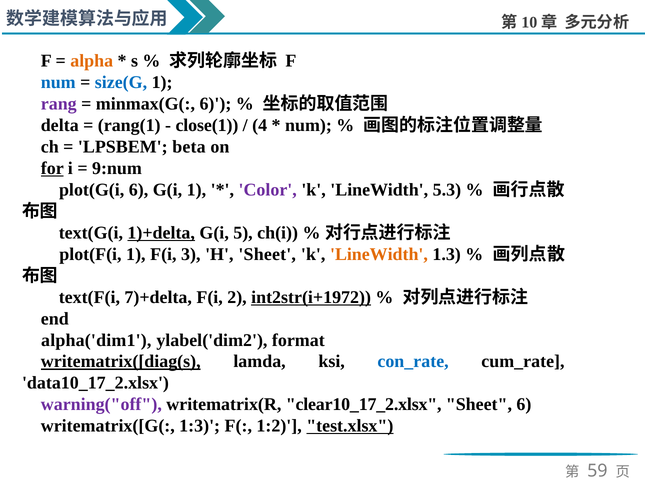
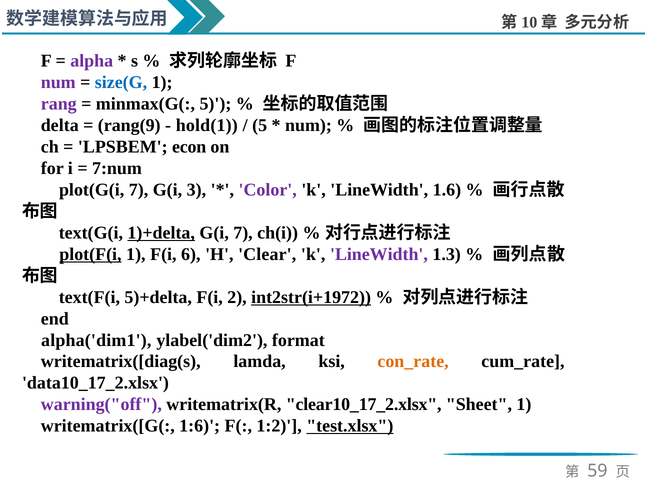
alpha colour: orange -> purple (92, 61)
num colour: blue -> purple (58, 83)
minmax(G( 6: 6 -> 5 (215, 104)
rang(1: rang(1 -> rang(9 (129, 126)
close(1: close(1 -> hold(1 (207, 126)
4: 4 -> 5 (260, 126)
beta: beta -> econ (189, 147)
for underline: present -> none (52, 169)
9:num: 9:num -> 7:num (117, 169)
plot(G(i 6: 6 -> 7 (139, 190)
G(i 1: 1 -> 3 (196, 190)
5.3: 5.3 -> 1.6 (447, 190)
G(i 5: 5 -> 7 (243, 233)
plot(F(i underline: none -> present (90, 255)
3: 3 -> 6 (191, 255)
H Sheet: Sheet -> Clear (267, 255)
LineWidth colour: orange -> purple (379, 255)
7)+delta: 7)+delta -> 5)+delta (158, 298)
writematrix([diag(s underline: present -> none (121, 362)
con_rate colour: blue -> orange (413, 362)
Sheet 6: 6 -> 1 (524, 405)
1:3: 1:3 -> 1:6 (200, 427)
